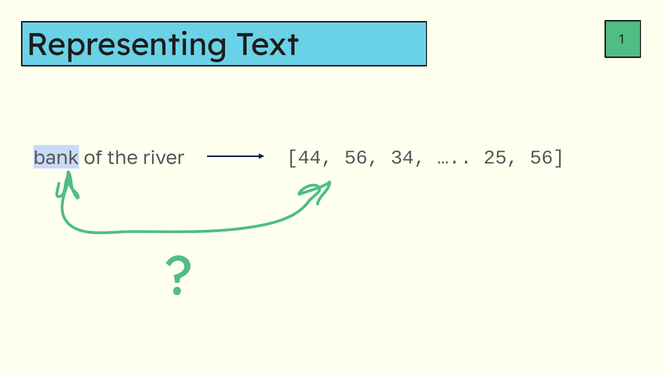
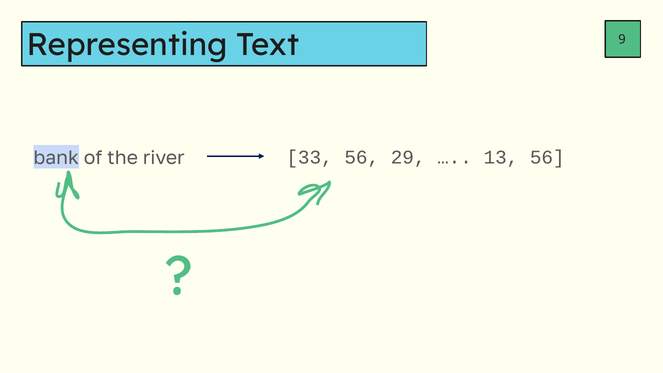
1: 1 -> 9 (622, 40)
44: 44 -> 33 (310, 157)
34: 34 -> 29 (408, 157)
25: 25 -> 13 (501, 157)
